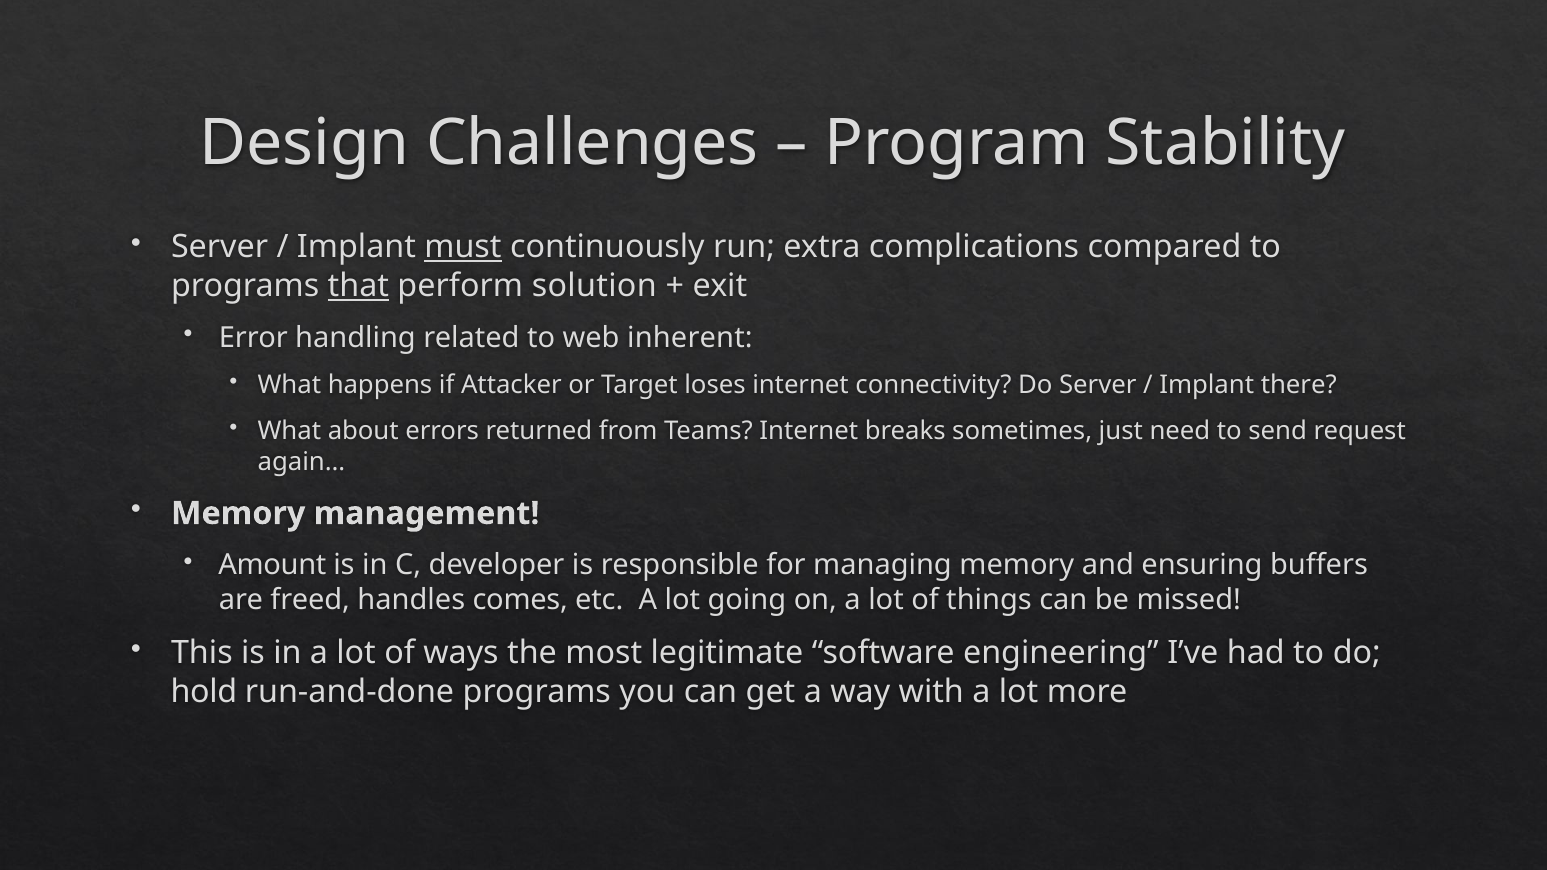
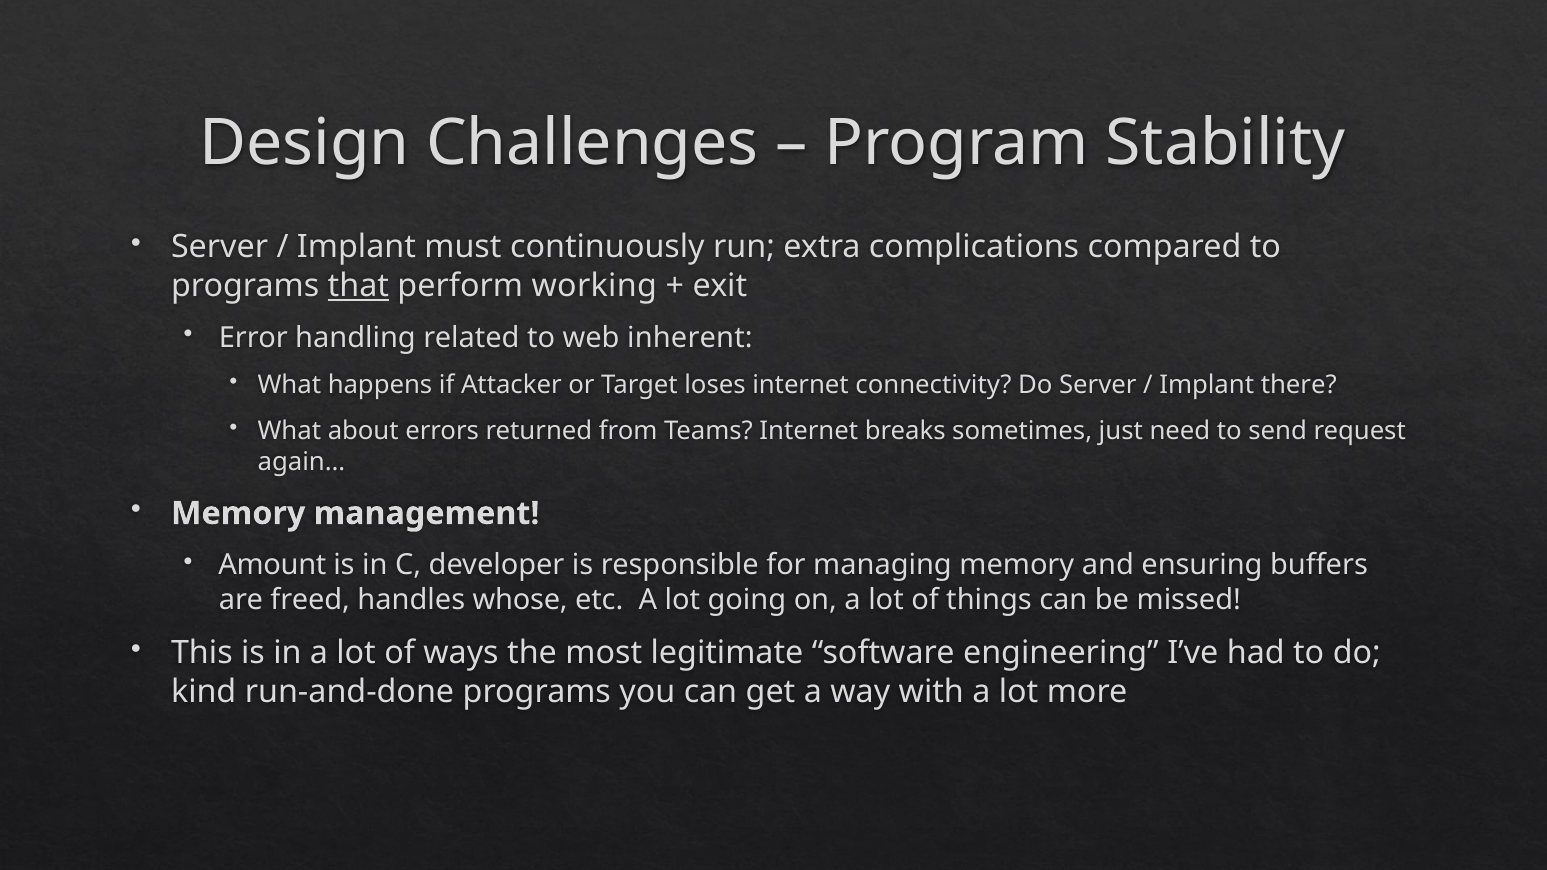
must underline: present -> none (463, 247)
solution: solution -> working (594, 286)
comes: comes -> whose (520, 600)
hold: hold -> kind (204, 692)
